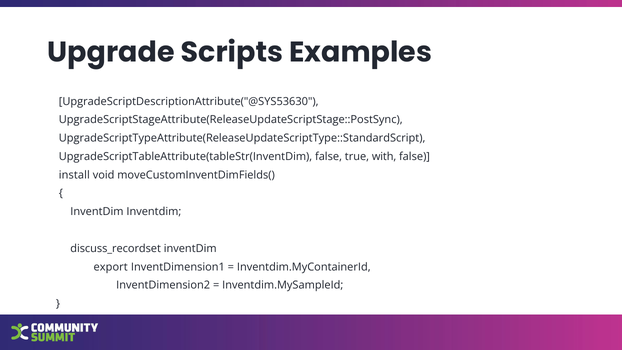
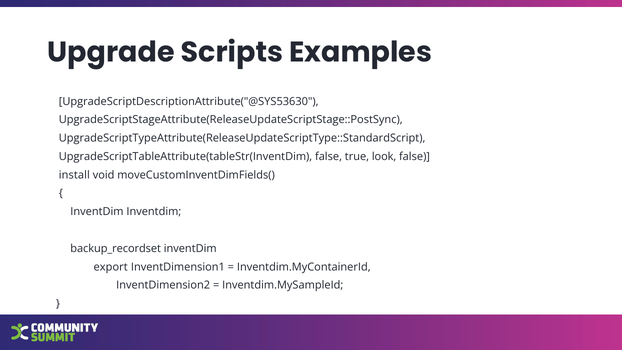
with: with -> look (384, 156)
discuss_recordset: discuss_recordset -> backup_recordset (116, 248)
